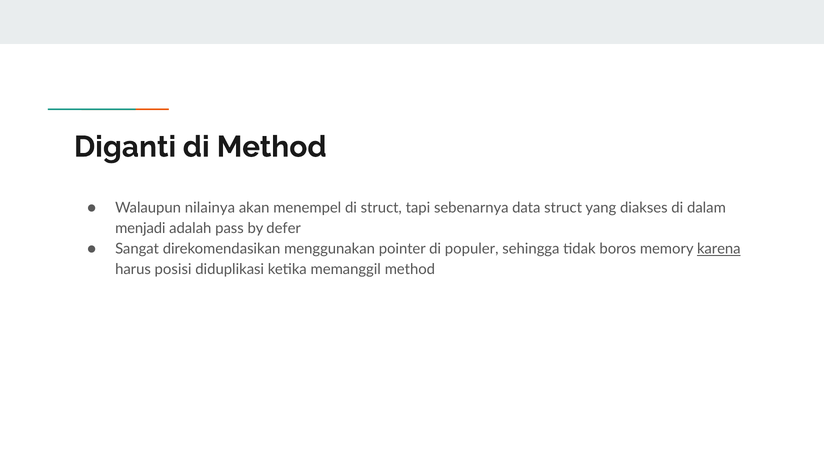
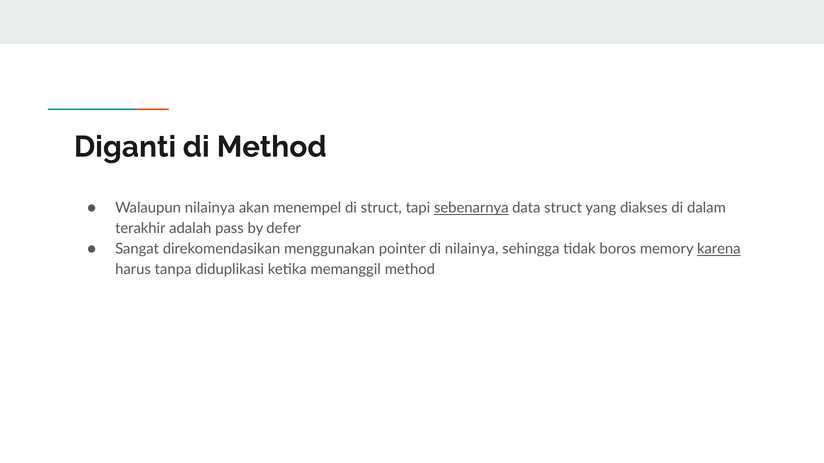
sebenarnya underline: none -> present (471, 208)
menjadi: menjadi -> terakhir (140, 229)
di populer: populer -> nilainya (472, 249)
posisi: posisi -> tanpa (173, 270)
